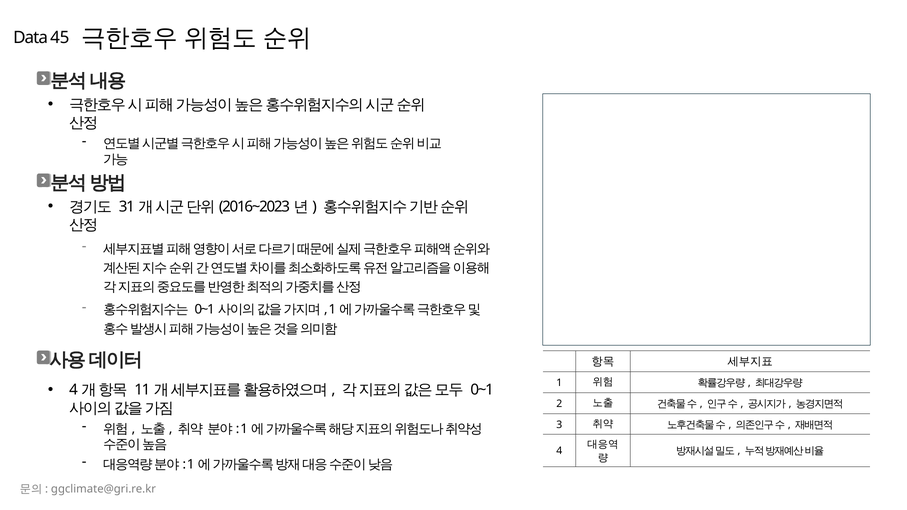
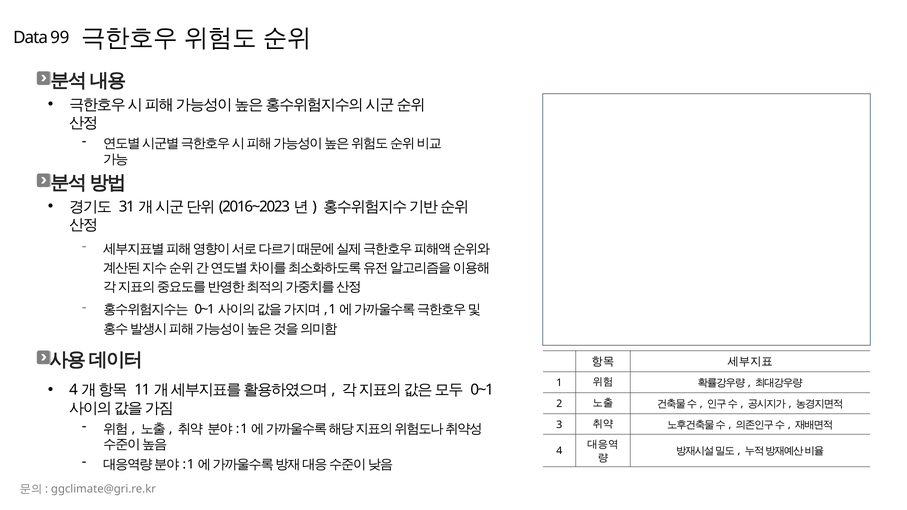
45: 45 -> 99 (60, 38)
